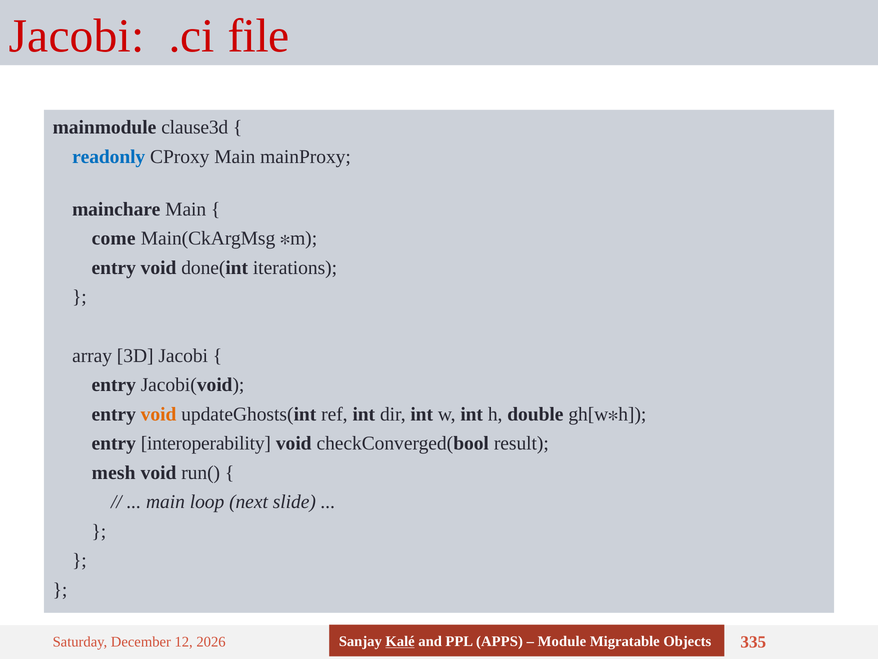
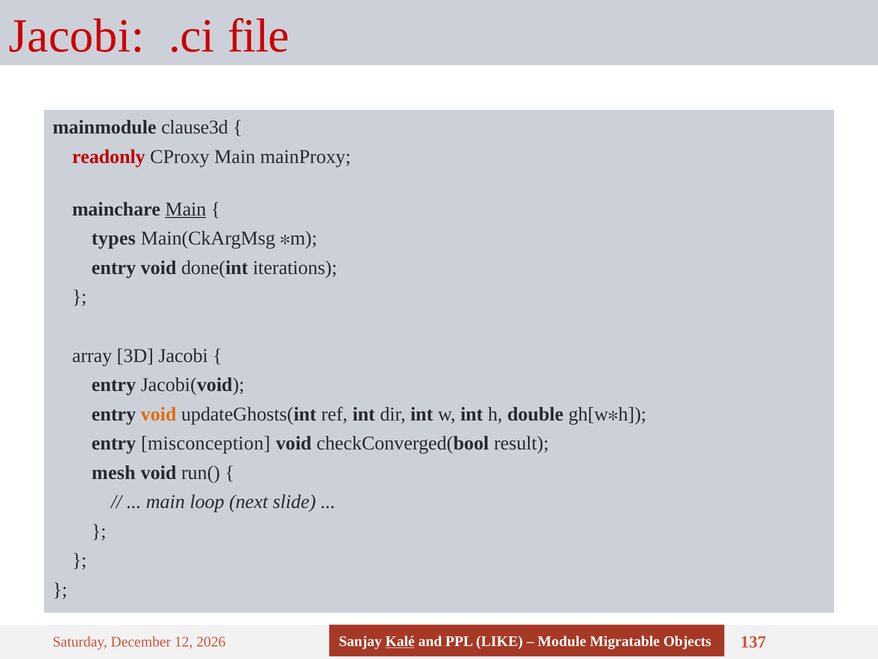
readonly colour: blue -> red (109, 156)
Main underline: none -> present (186, 209)
come: come -> types (114, 238)
interoperability: interoperability -> misconception (206, 443)
APPS: APPS -> LIKE (499, 641)
335: 335 -> 137 (753, 642)
